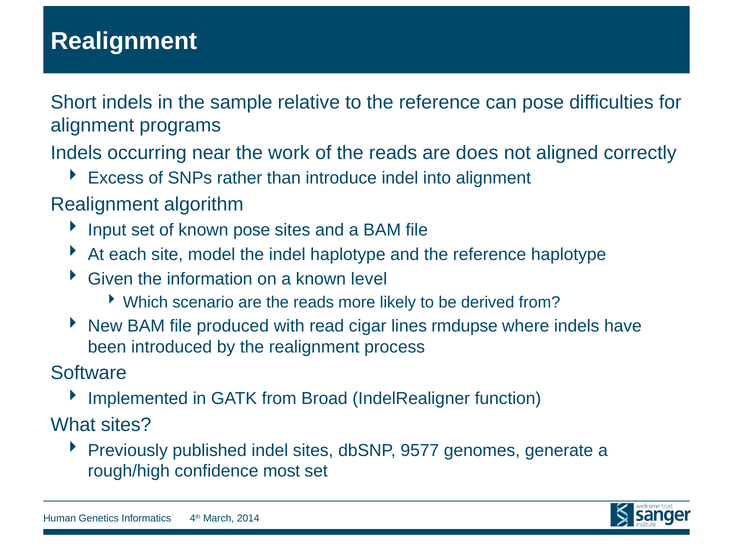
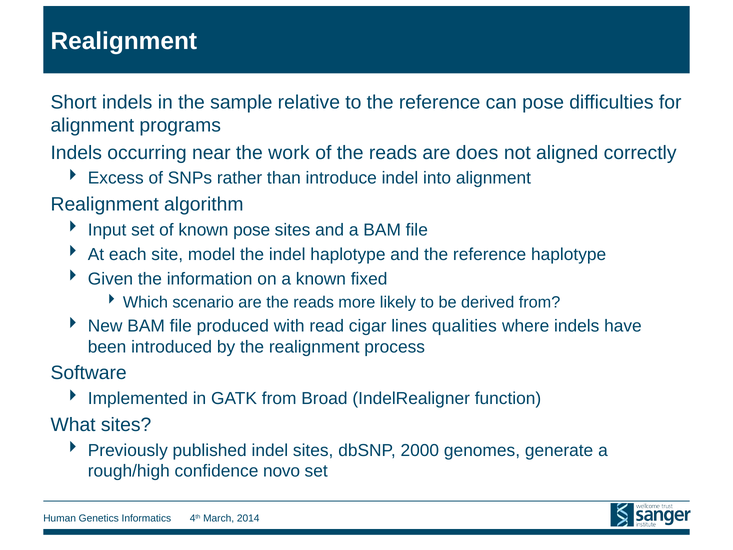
level: level -> fixed (369, 279)
rmdupse: rmdupse -> qualities (464, 326)
9577: 9577 -> 2000 (420, 450)
most: most -> novo (282, 471)
